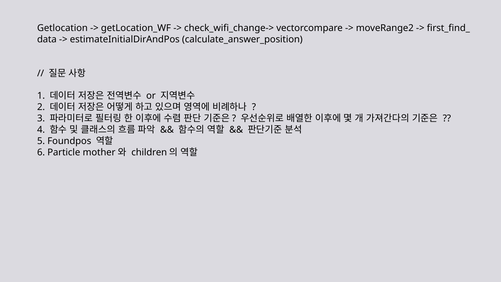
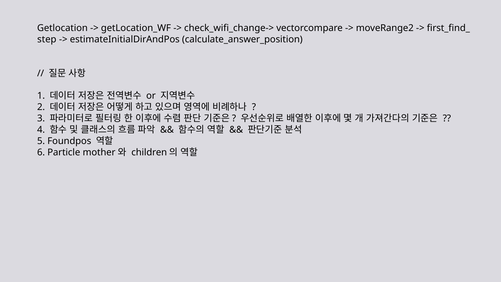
data: data -> step (47, 39)
